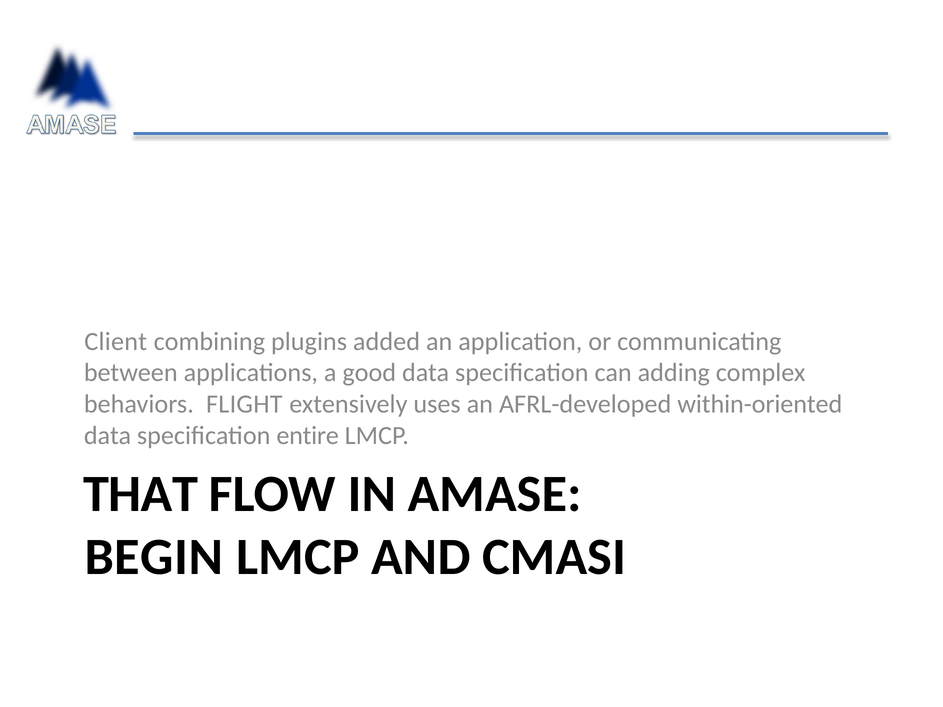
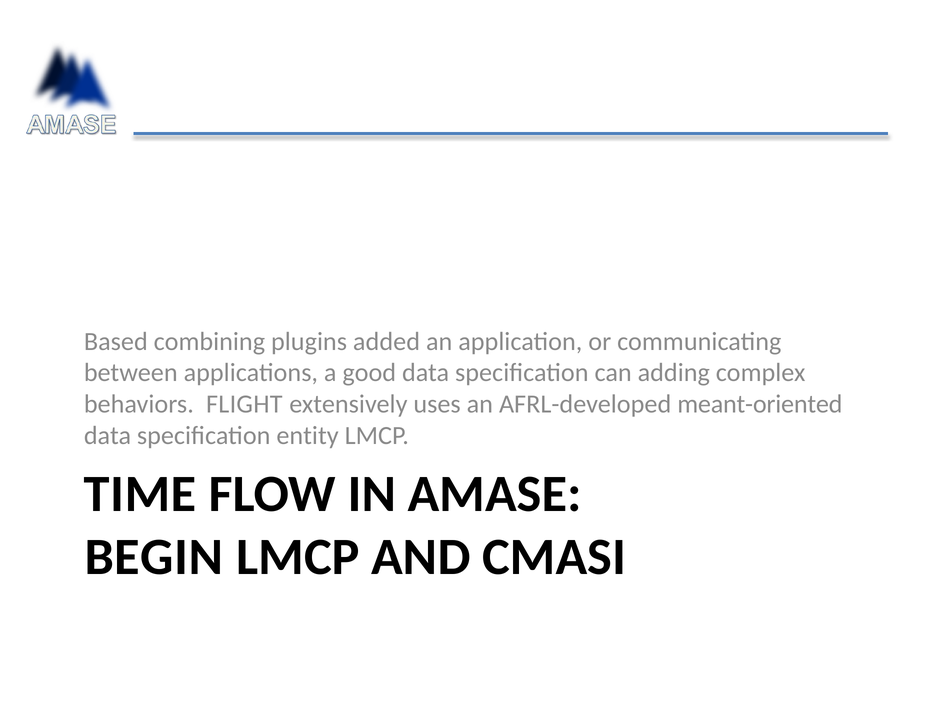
Client: Client -> Based (116, 341)
within-oriented: within-oriented -> meant-oriented (760, 404)
entire: entire -> entity (308, 436)
THAT: THAT -> TIME (140, 494)
